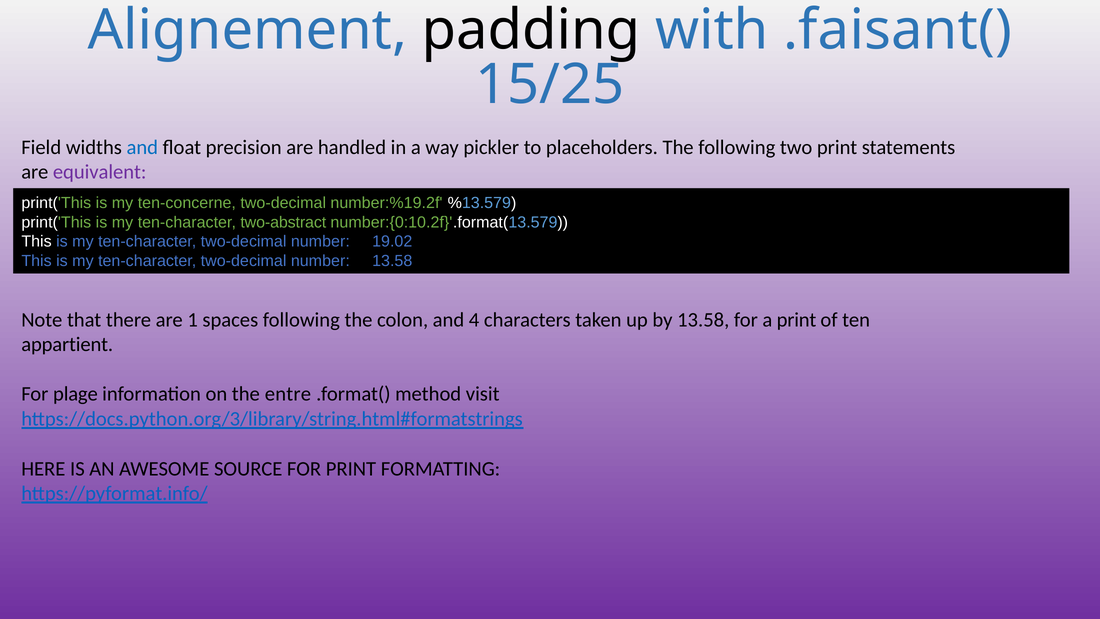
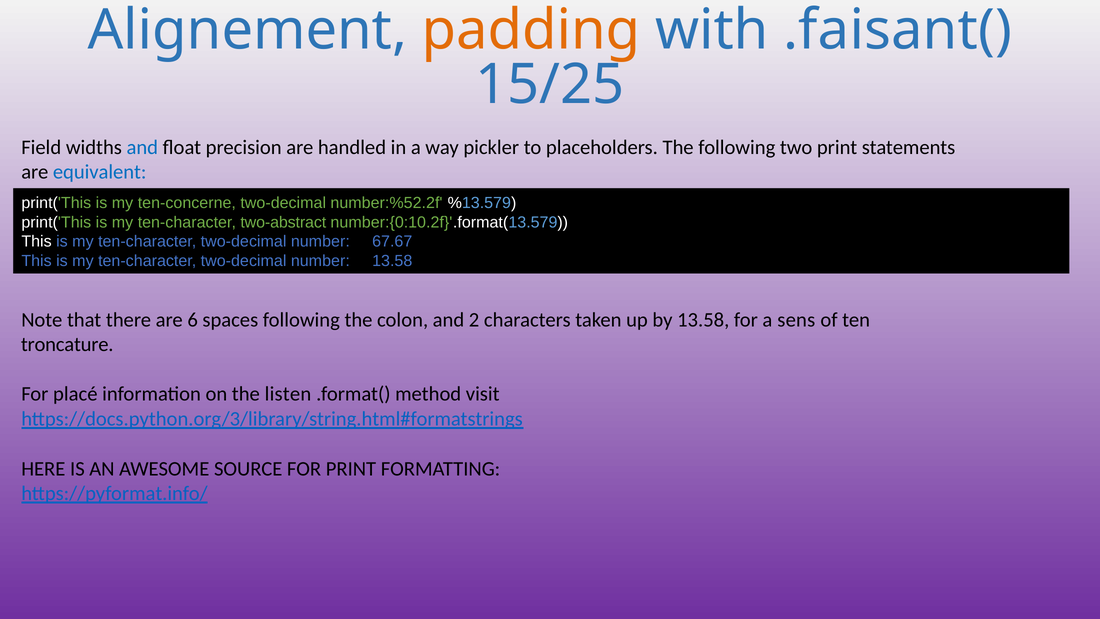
padding colour: black -> orange (531, 30)
equivalent colour: purple -> blue (100, 172)
number:%19.2f: number:%19.2f -> number:%52.2f (387, 203)
19.02: 19.02 -> 67.67 (392, 241)
1: 1 -> 6 (193, 320)
4: 4 -> 2 (474, 320)
a print: print -> sens (796, 320)
appartient: appartient -> troncature (67, 344)
plage: plage -> placé (75, 394)
entre: entre -> listen (288, 394)
